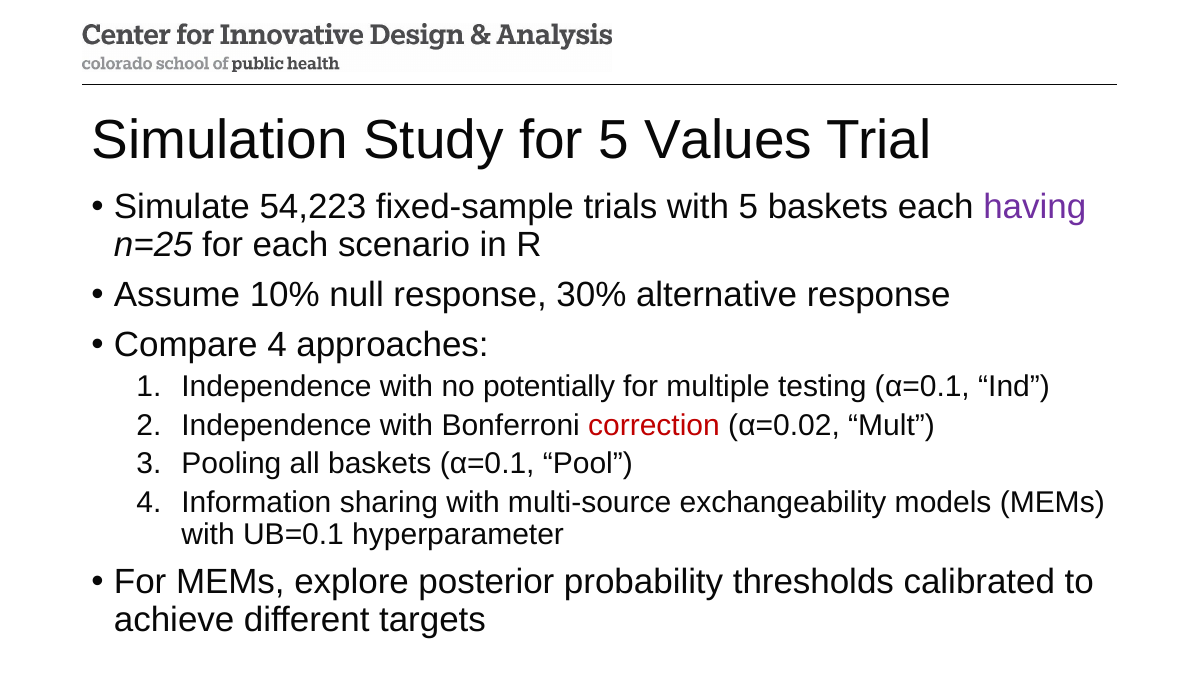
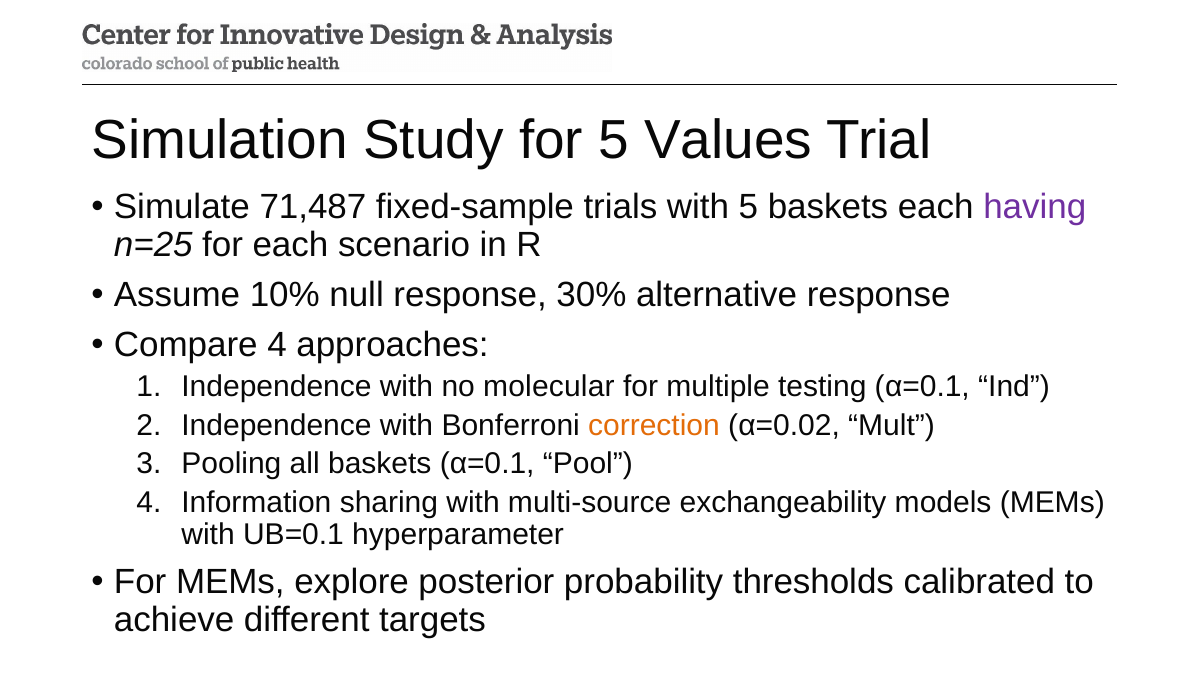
54,223: 54,223 -> 71,487 (313, 207)
potentially: potentially -> molecular (549, 387)
correction colour: red -> orange (654, 425)
